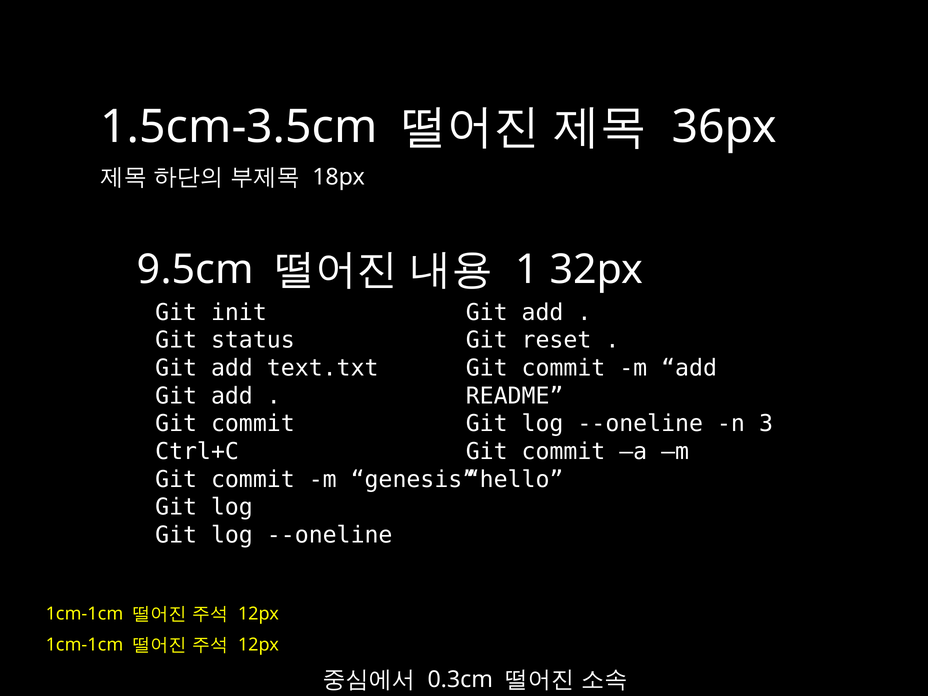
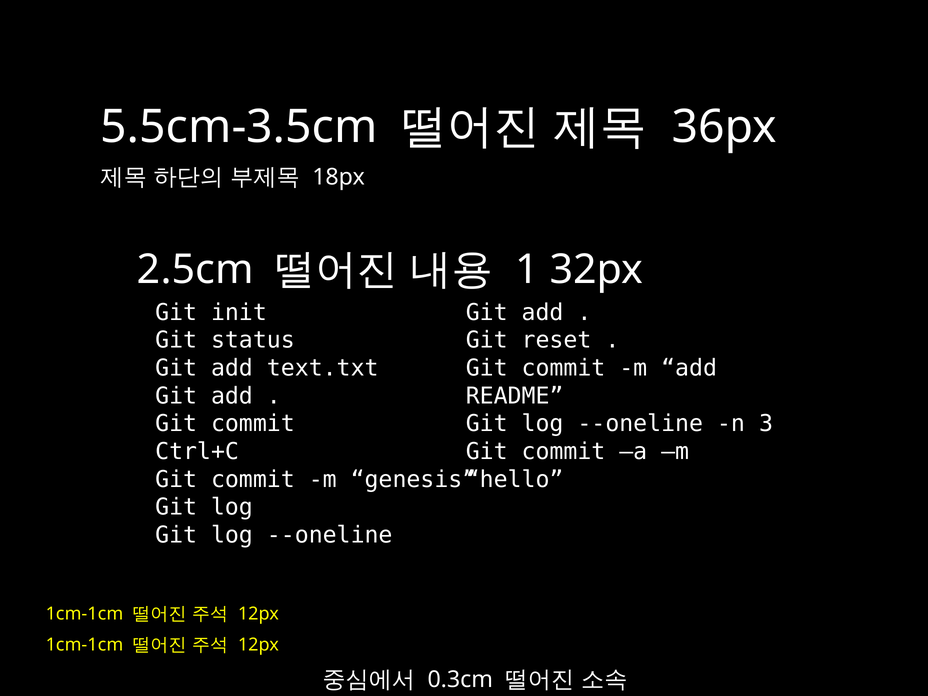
1.5cm-3.5cm: 1.5cm-3.5cm -> 5.5cm-3.5cm (239, 127)
9.5cm: 9.5cm -> 2.5cm (195, 270)
